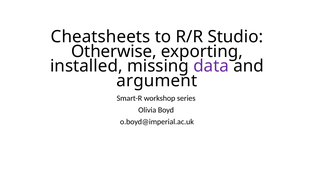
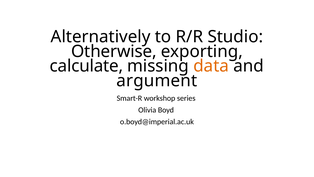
Cheatsheets: Cheatsheets -> Alternatively (101, 37)
installed: installed -> calculate (86, 66)
data colour: purple -> orange (211, 66)
